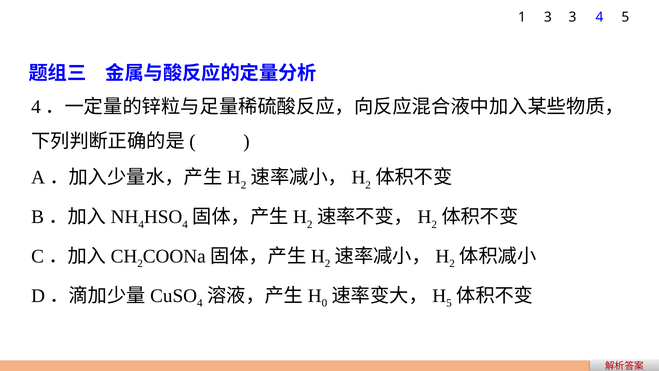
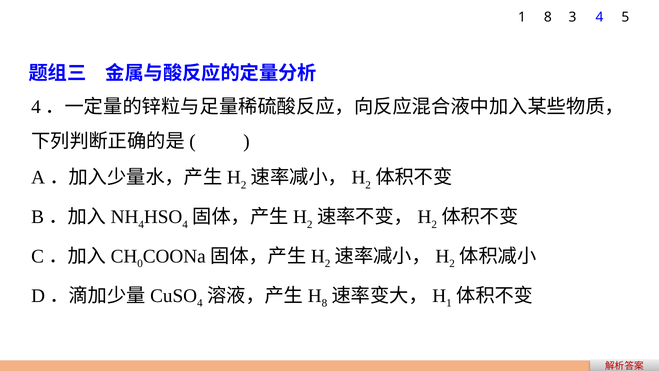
1 3: 3 -> 8 (548, 17)
2: 2 -> 0 (140, 264)
0: 0 -> 8 (324, 303)
5: 5 -> 1 (449, 303)
